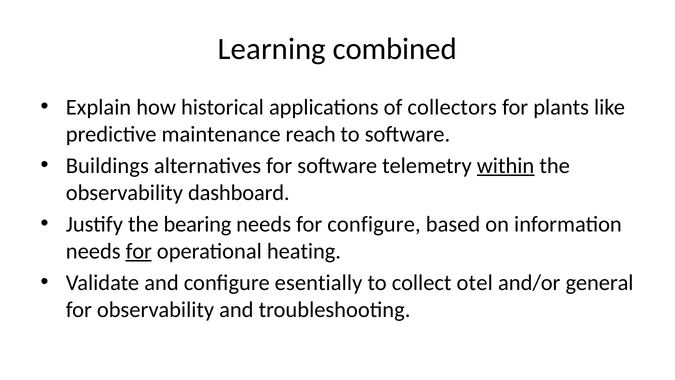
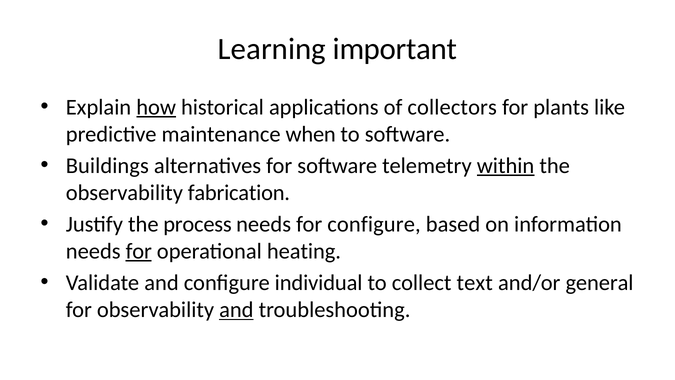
combined: combined -> important (395, 49)
how underline: none -> present (156, 107)
reach: reach -> when (311, 134)
dashboard: dashboard -> fabrication (239, 193)
bearing: bearing -> process (197, 224)
esentially: esentially -> individual (319, 283)
otel: otel -> text (475, 283)
and underline: none -> present (236, 310)
